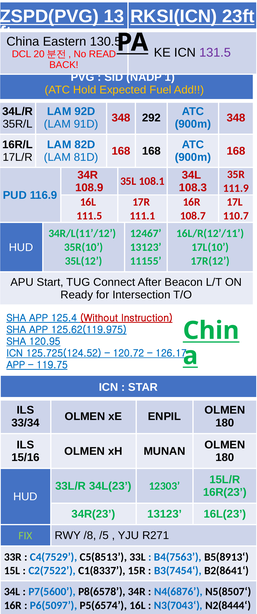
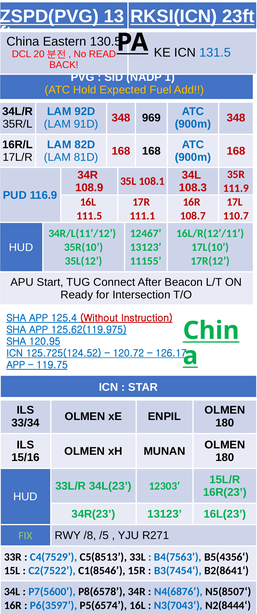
131.5 colour: purple -> blue (215, 53)
292: 292 -> 969 (151, 118)
B5(8913‘: B5(8913‘ -> B5(4356‘ (226, 558)
C1(8337: C1(8337 -> C1(8546 (102, 572)
P6(5097: P6(5097 -> P6(3597 (54, 606)
